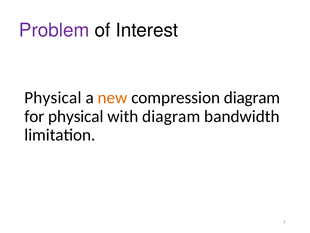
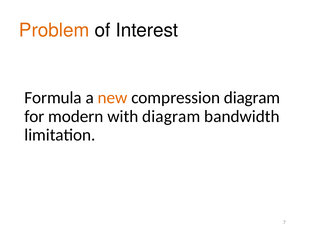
Problem colour: purple -> orange (54, 30)
Physical: Physical -> Formula (53, 98)
for physical: physical -> modern (76, 116)
